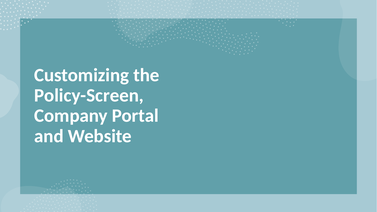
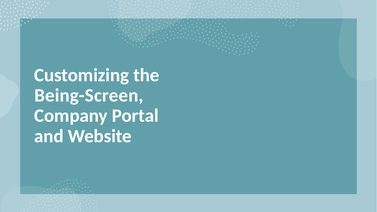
Policy-Screen: Policy-Screen -> Being-Screen (89, 95)
